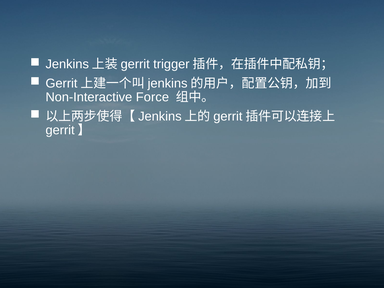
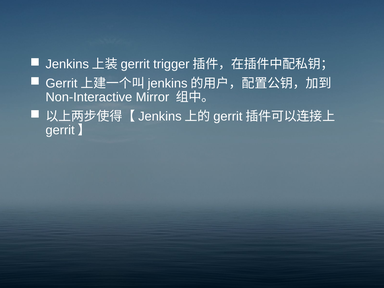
Force: Force -> Mirror (152, 97)
